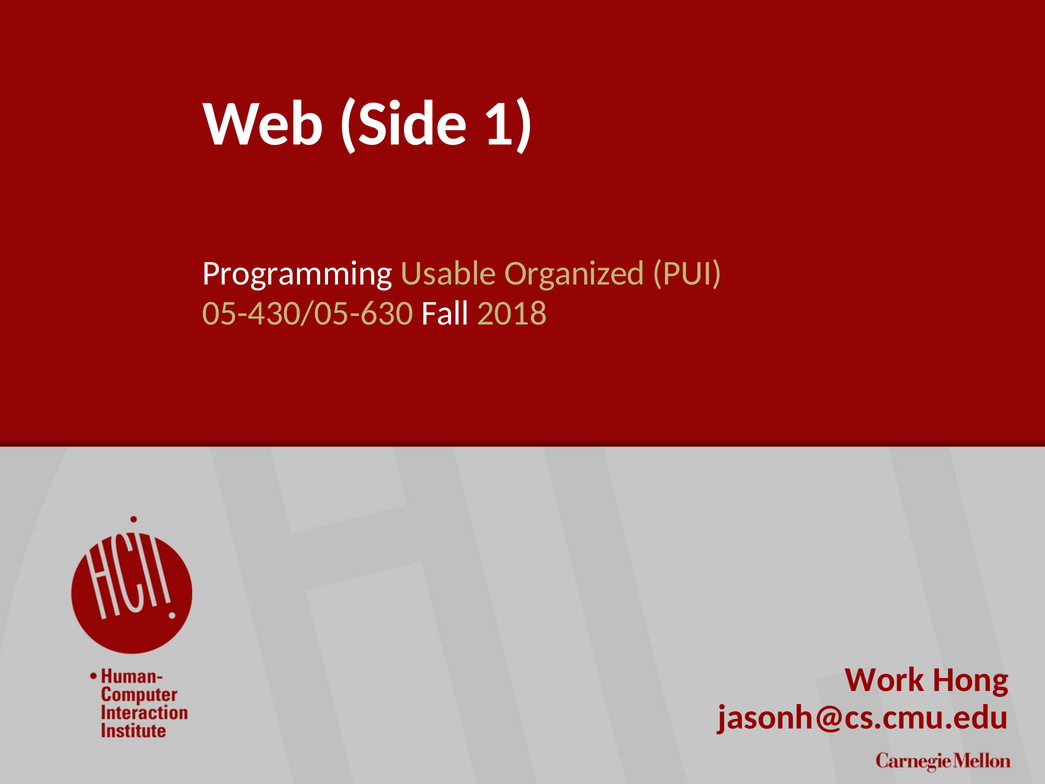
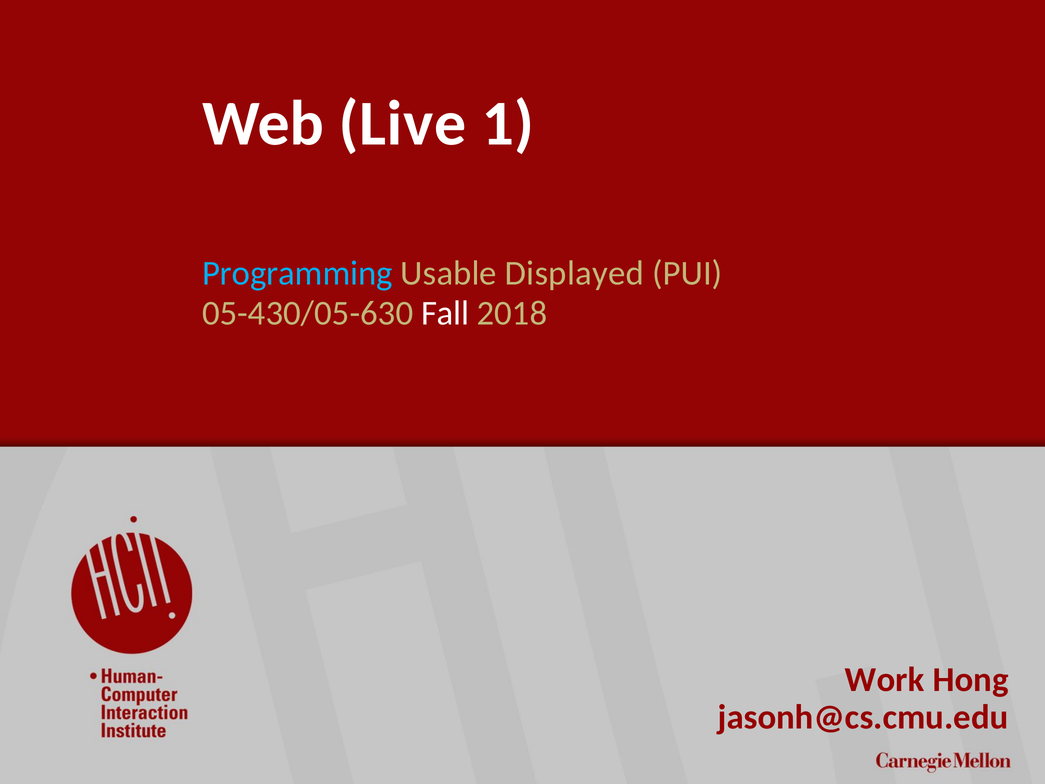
Side: Side -> Live (403, 124)
Programming colour: white -> light blue (297, 273)
Organized: Organized -> Displayed (574, 273)
